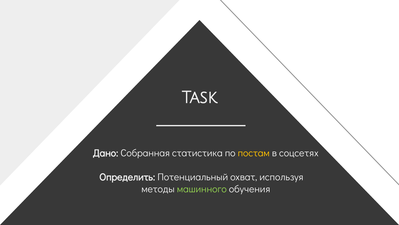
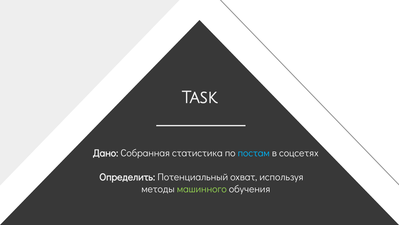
постам colour: yellow -> light blue (254, 153)
